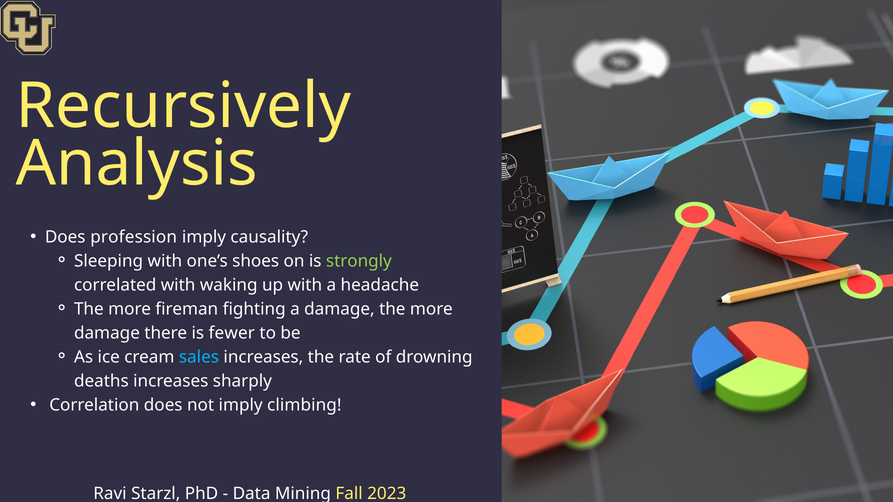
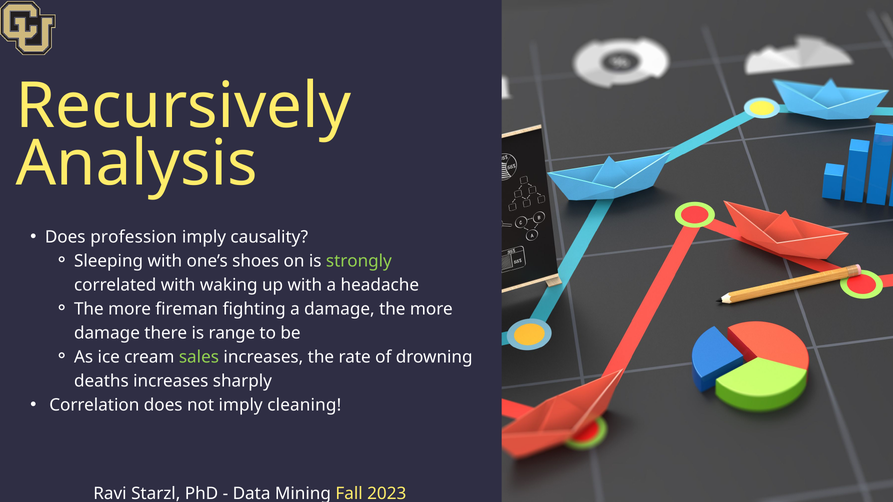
fewer: fewer -> range (232, 333)
sales colour: light blue -> light green (199, 357)
climbing: climbing -> cleaning (304, 405)
